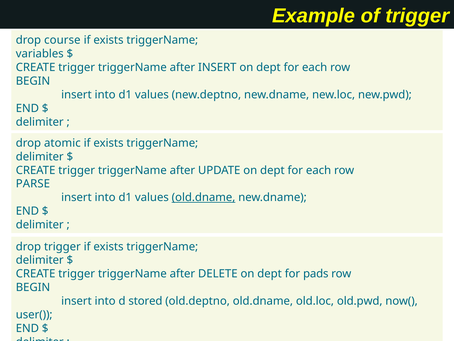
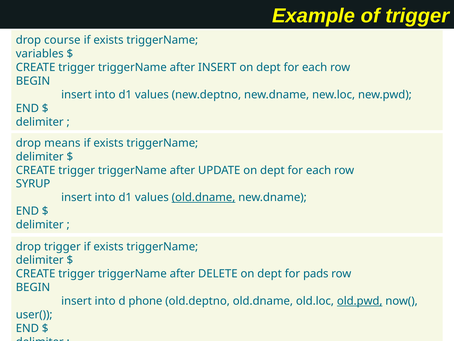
atomic: atomic -> means (62, 143)
PARSE: PARSE -> SYRUP (33, 184)
stored: stored -> phone (145, 301)
old.pwd underline: none -> present (360, 301)
